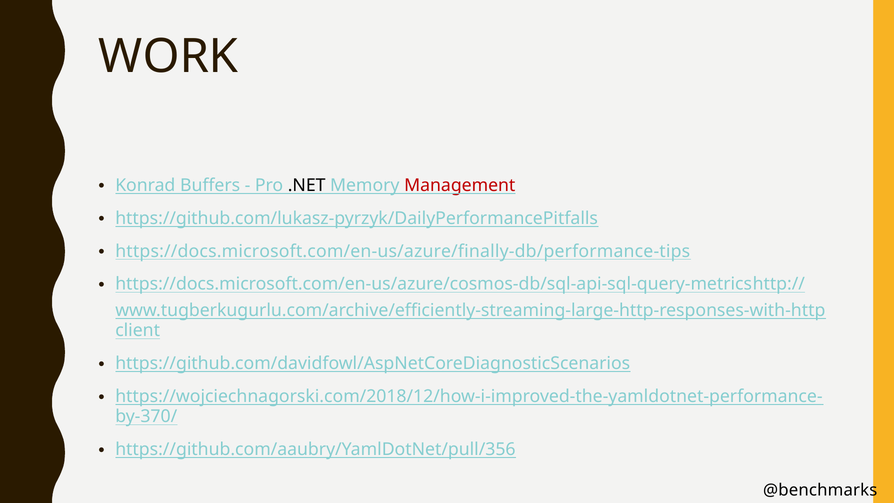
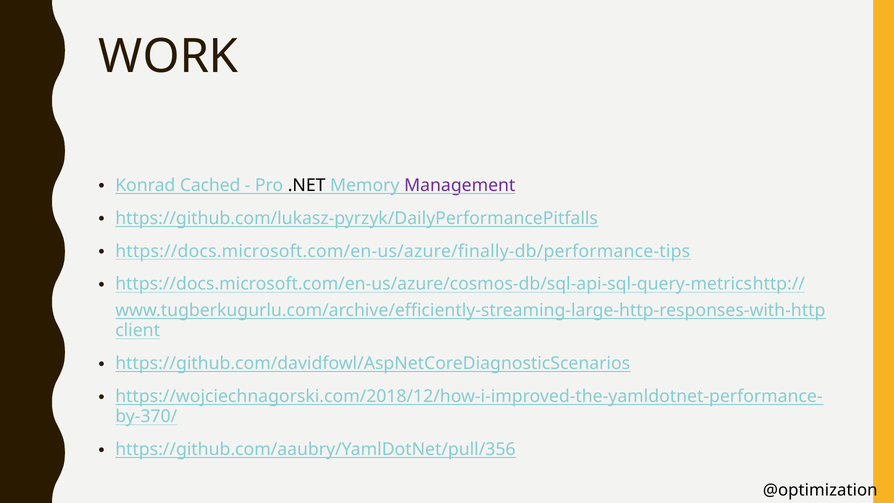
Buffers: Buffers -> Cached (210, 185)
Management colour: red -> purple (460, 185)
@benchmarks: @benchmarks -> @optimization (820, 490)
